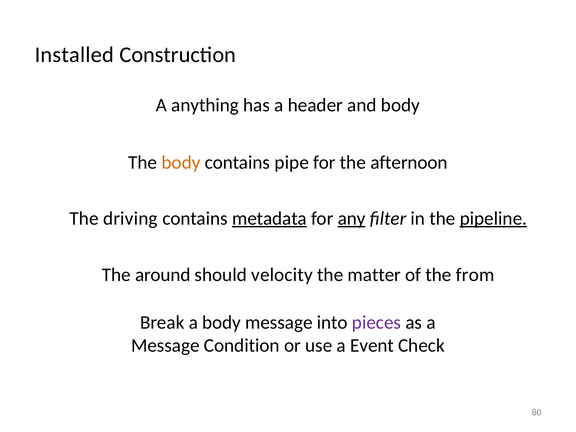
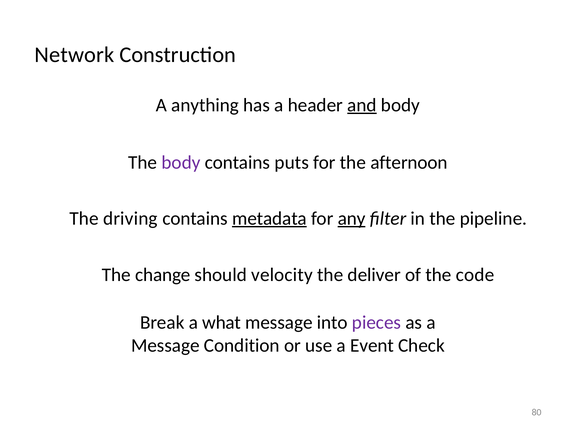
Installed: Installed -> Network (74, 55)
and underline: none -> present (362, 105)
body colour: orange -> purple (181, 162)
pipe: pipe -> puts (292, 162)
pipeline underline: present -> none (493, 218)
around: around -> change (163, 275)
matter: matter -> deliver (374, 275)
from: from -> code (475, 275)
a body: body -> what (222, 322)
